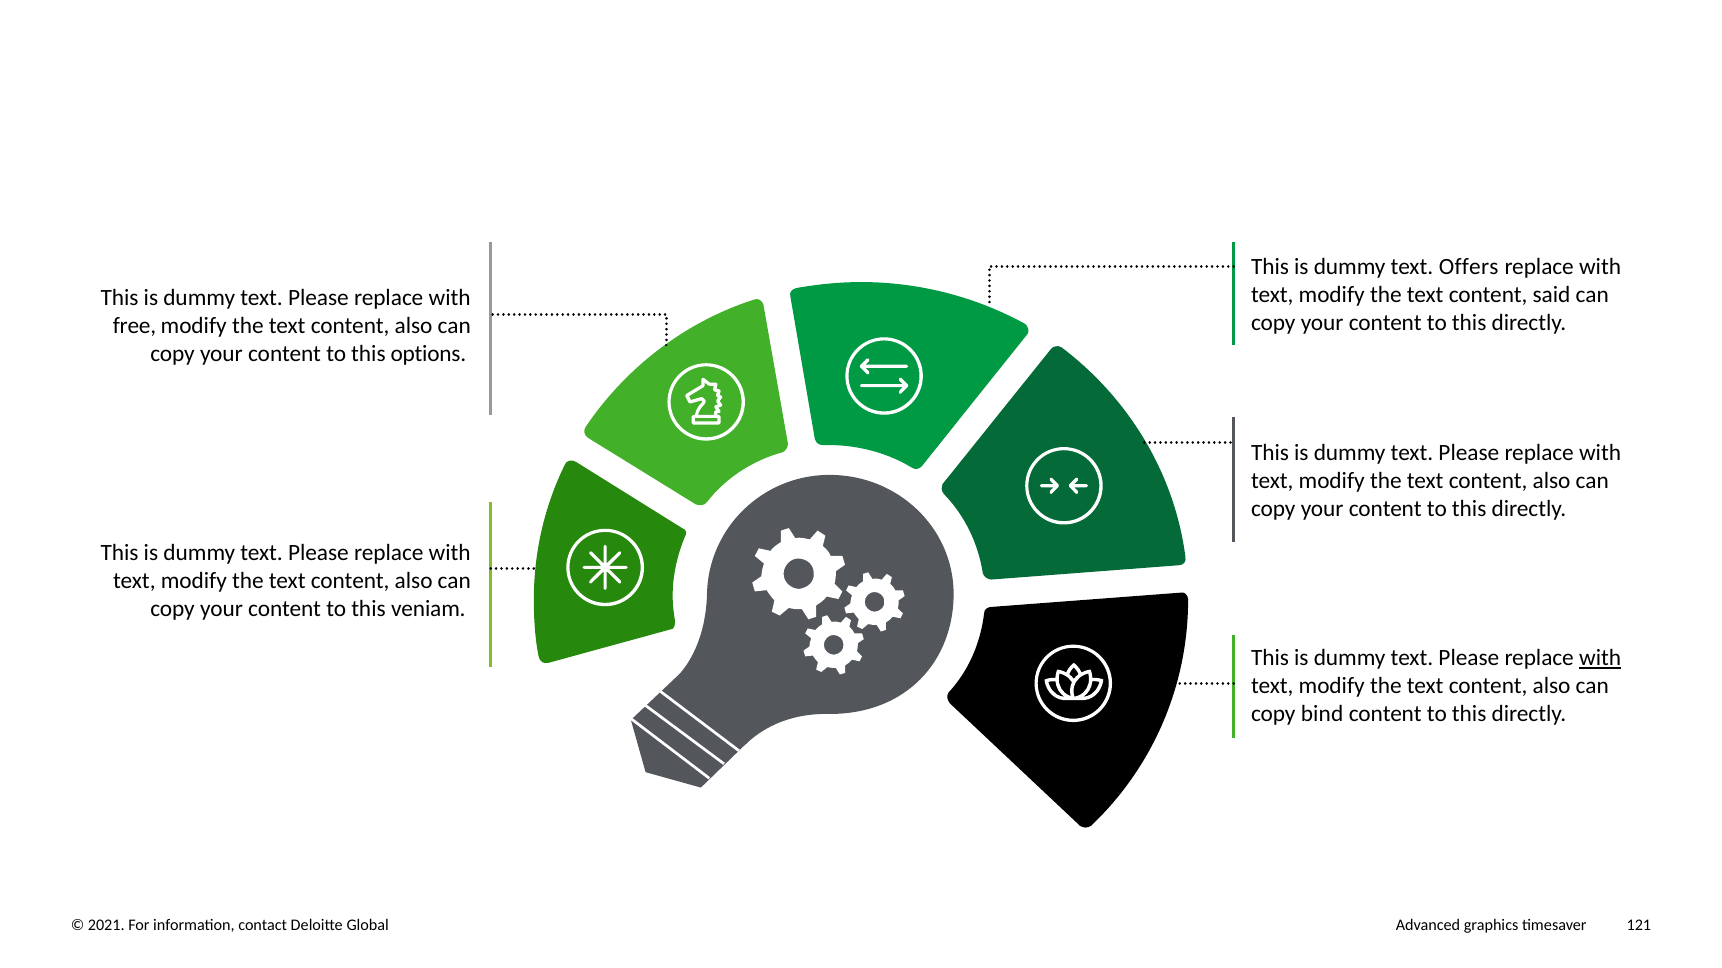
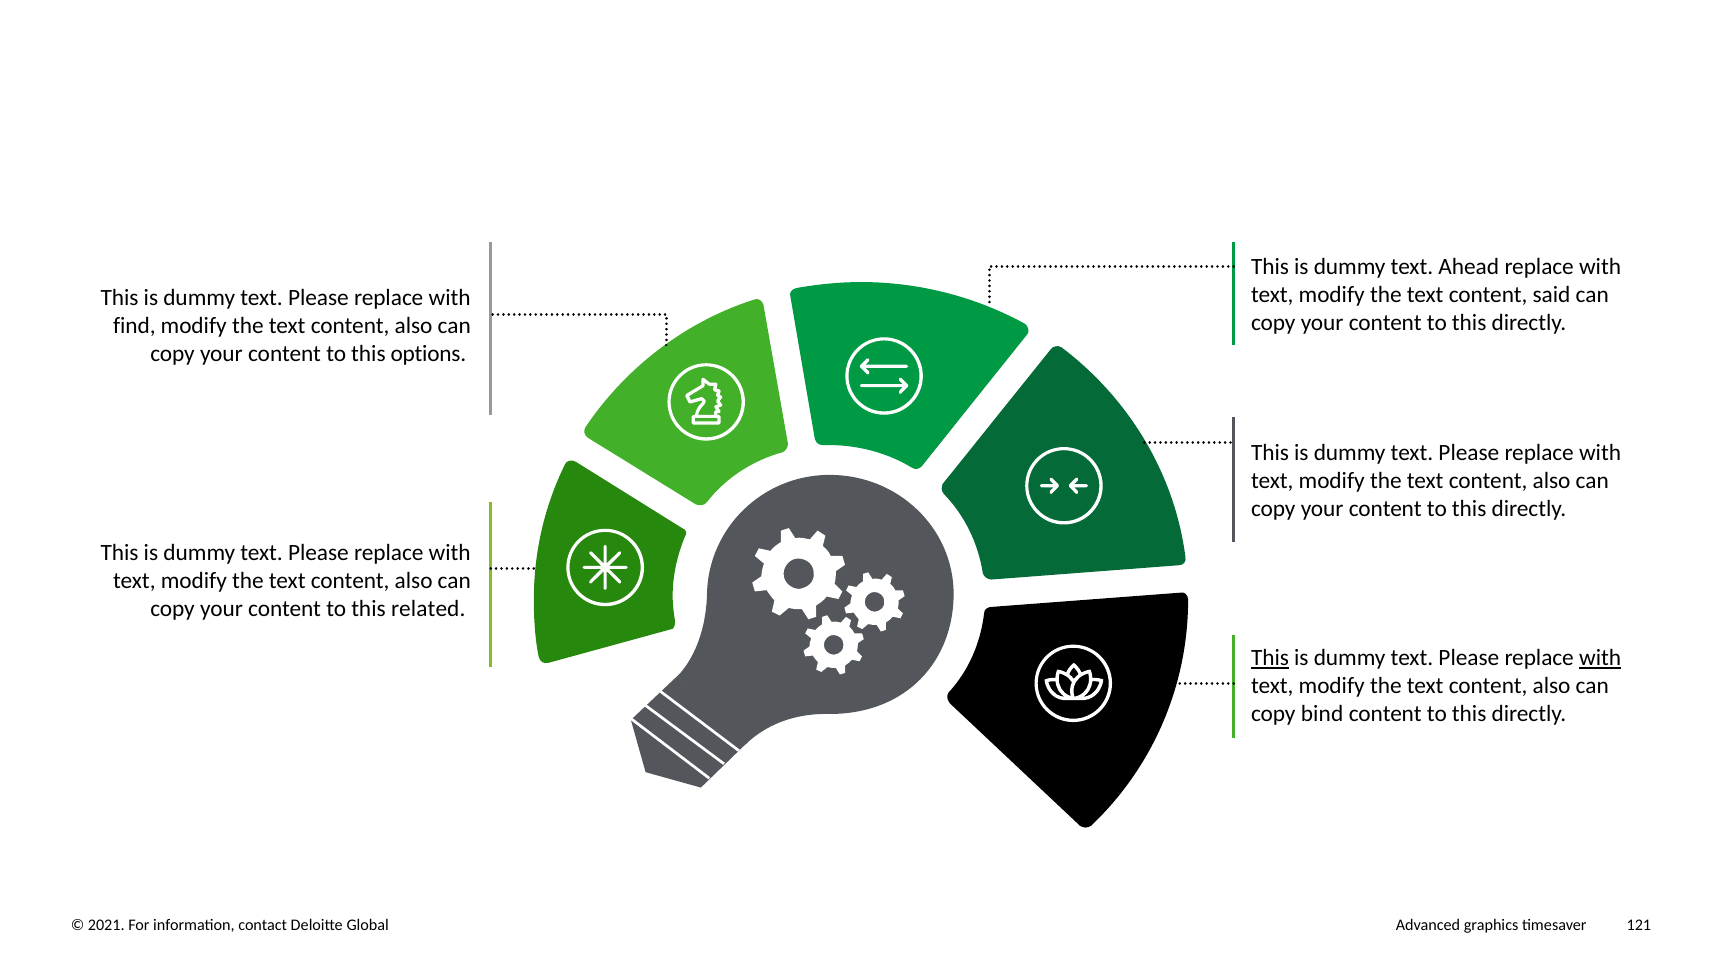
Offers: Offers -> Ahead (1469, 267)
free: free -> find (134, 326)
veniam: veniam -> related (428, 609)
This underline: none -> present (1270, 658)
